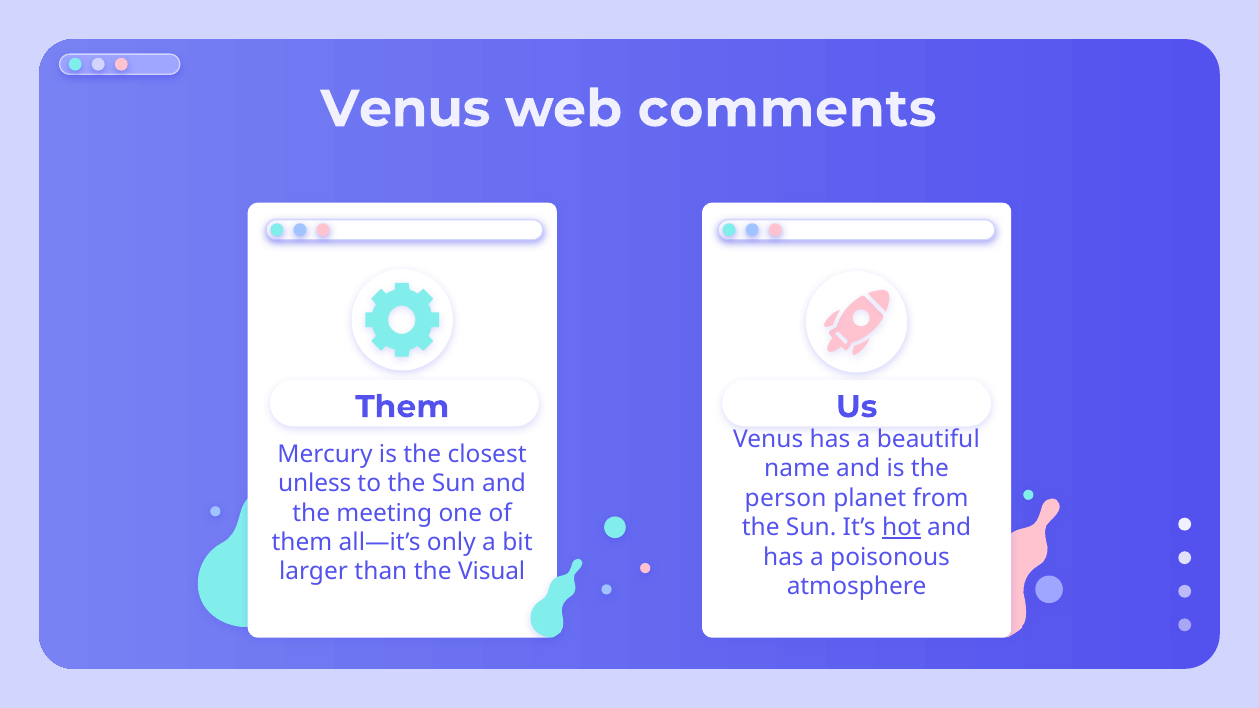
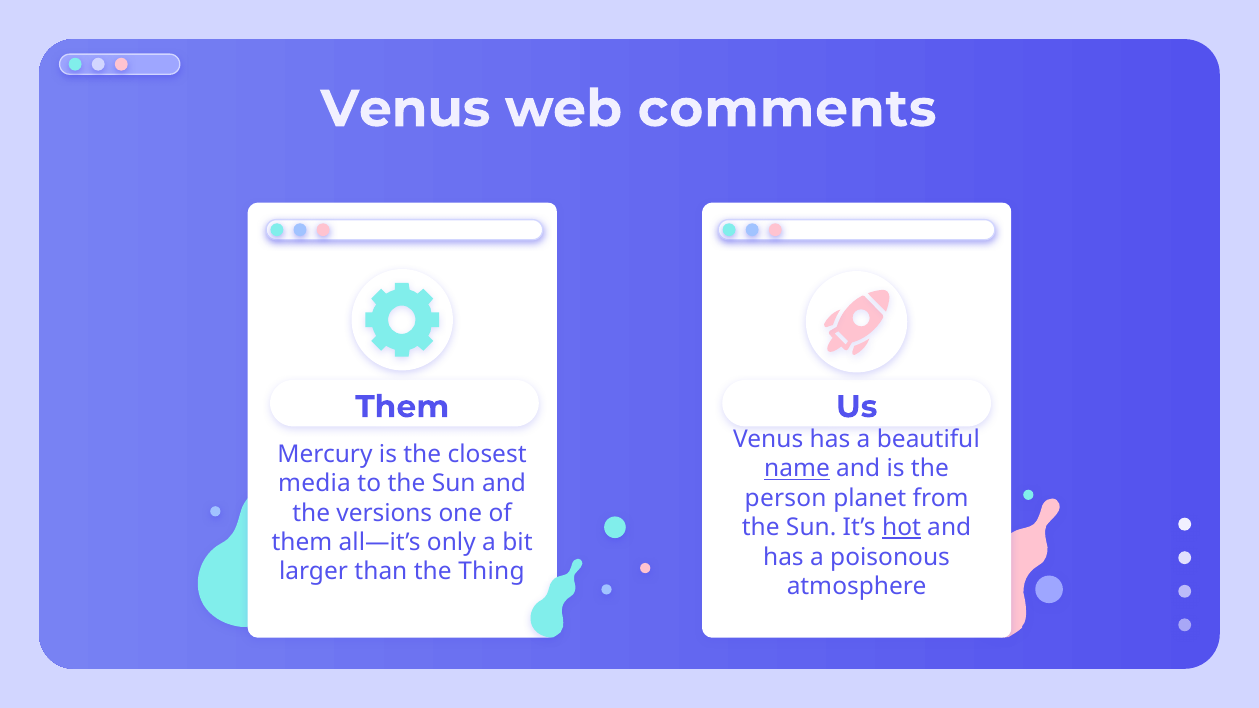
name underline: none -> present (797, 469)
unless: unless -> media (315, 484)
meeting: meeting -> versions (384, 513)
Visual: Visual -> Thing (491, 572)
